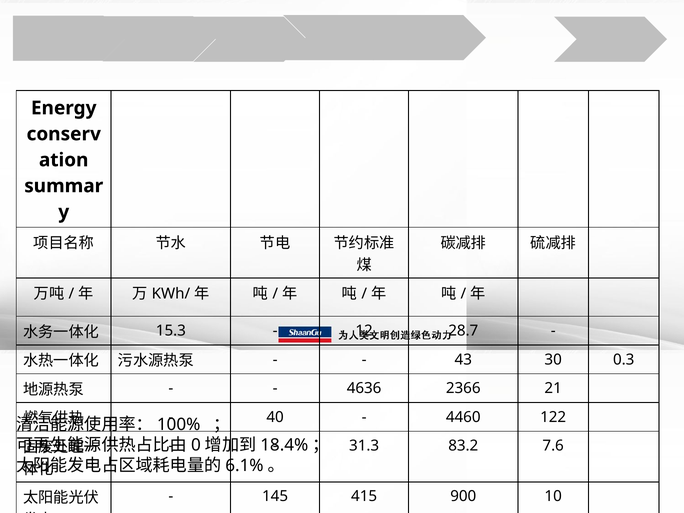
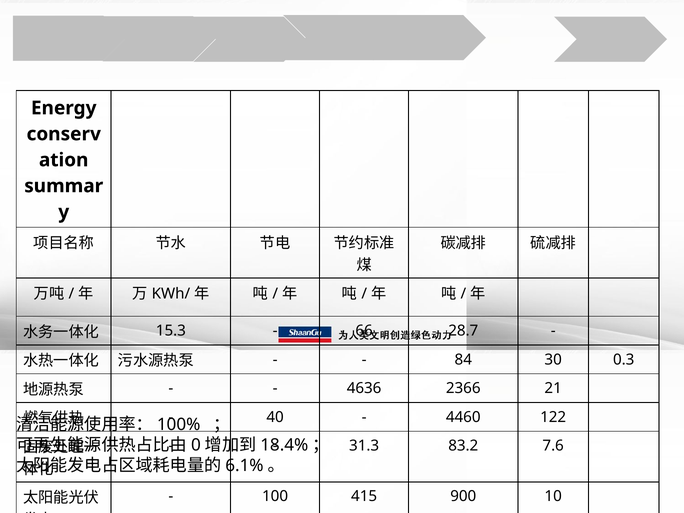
12: 12 -> 66 (364, 331)
43: 43 -> 84 (463, 360)
145: 145 -> 100 (275, 496)
